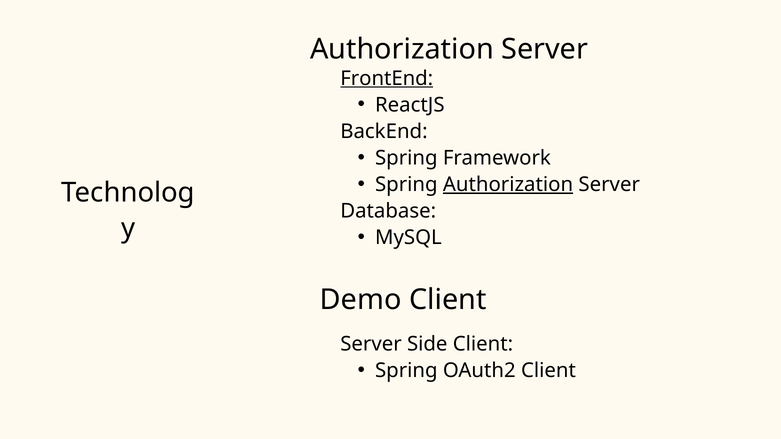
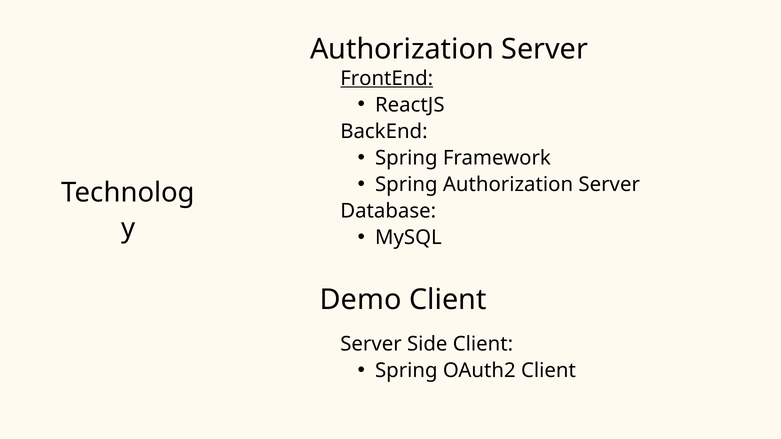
Authorization underline: present -> none (508, 185)
